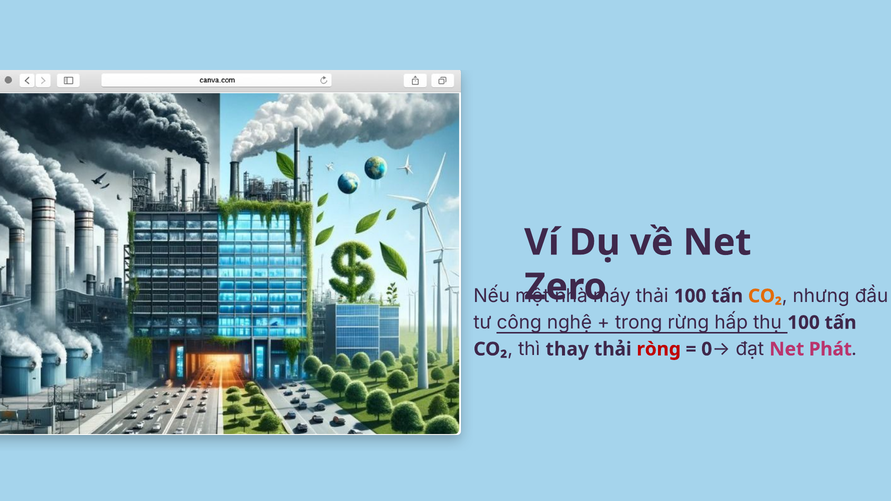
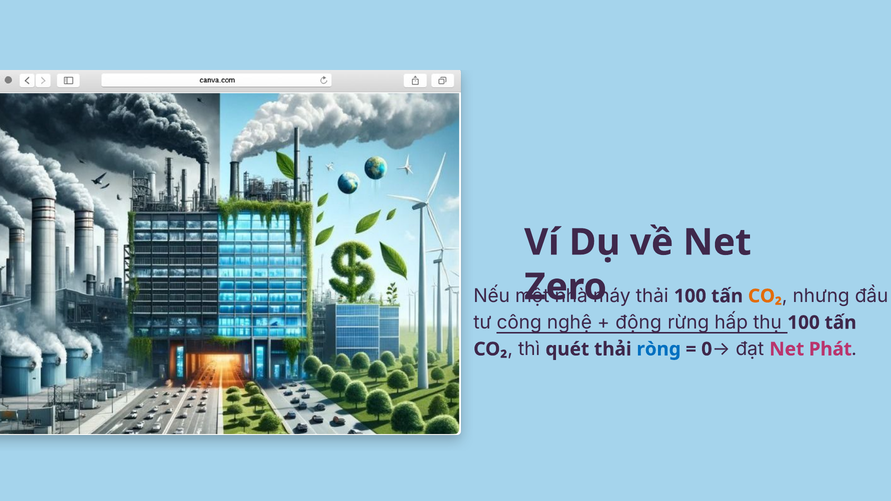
trong: trong -> động (639, 323)
thay: thay -> quét (567, 349)
ròng colour: red -> blue (659, 349)
